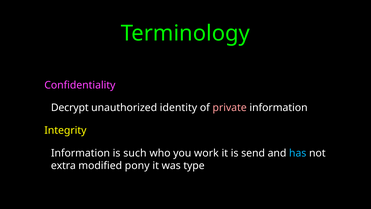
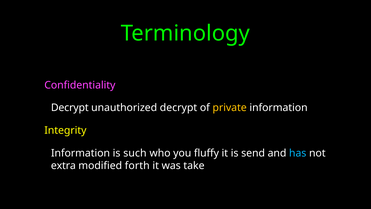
unauthorized identity: identity -> decrypt (178, 108)
private colour: pink -> yellow (230, 108)
work: work -> fluffy (206, 153)
pony: pony -> forth (137, 165)
type: type -> take (194, 165)
